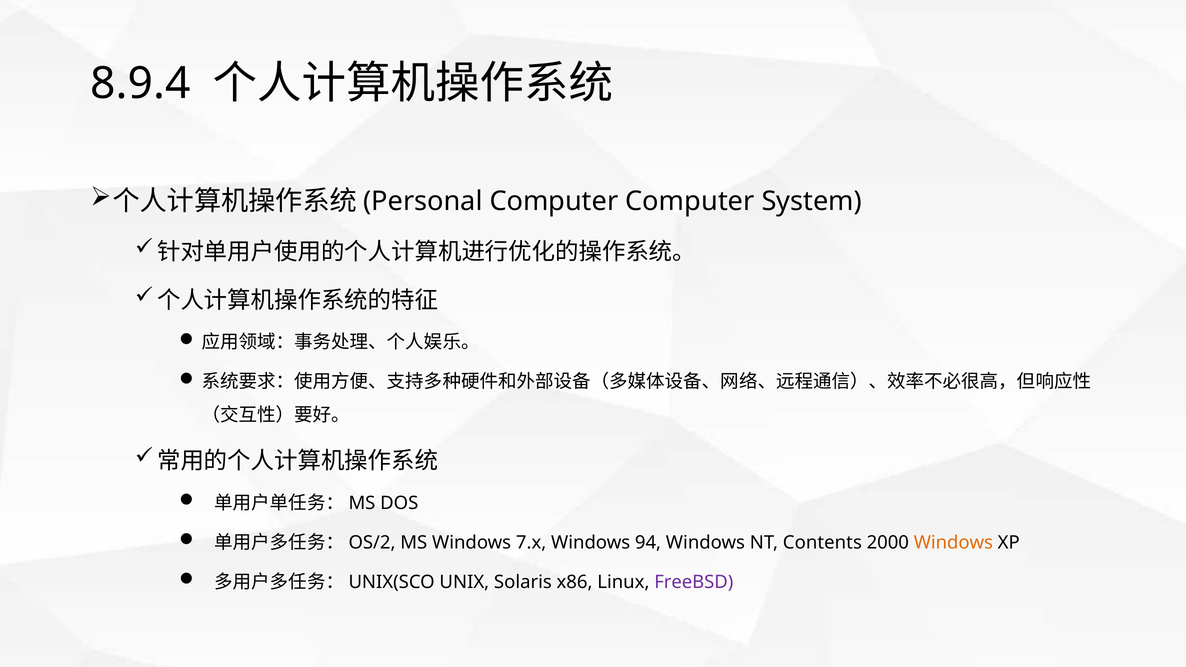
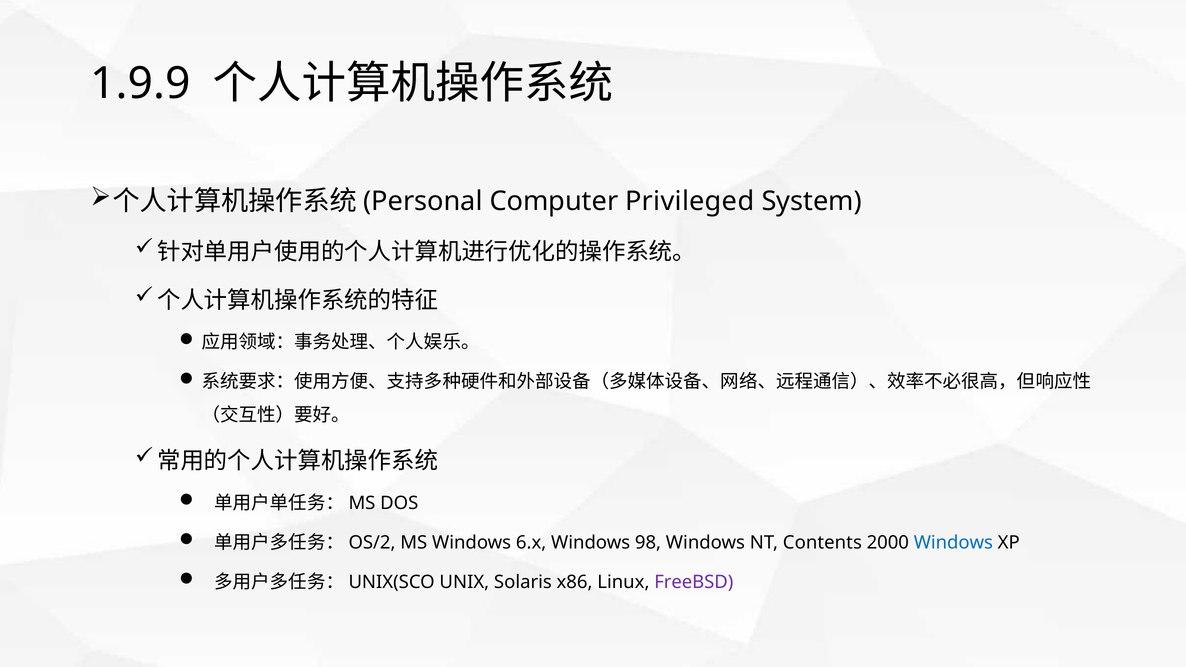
8.9.4: 8.9.4 -> 1.9.9 (140, 83)
Computer Computer: Computer -> Privileged (690, 202)
7.x: 7.x -> 6.x (531, 543)
94: 94 -> 98 (648, 543)
Windows colour: orange -> blue (953, 543)
